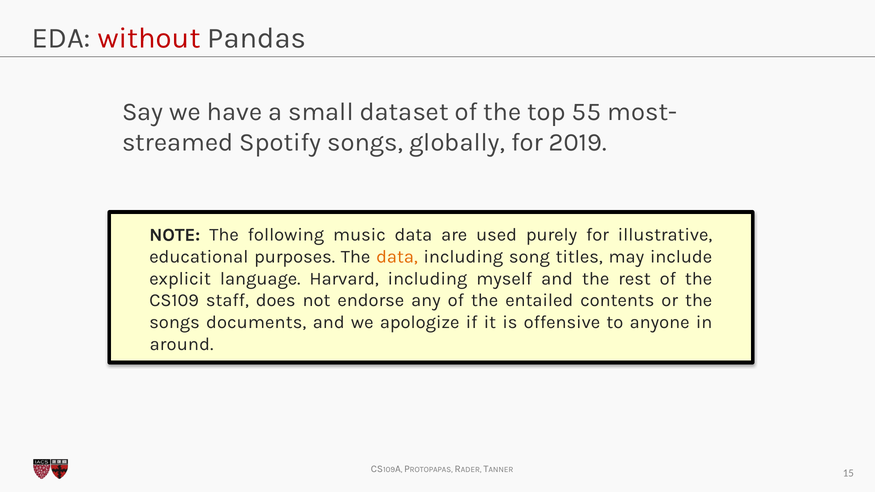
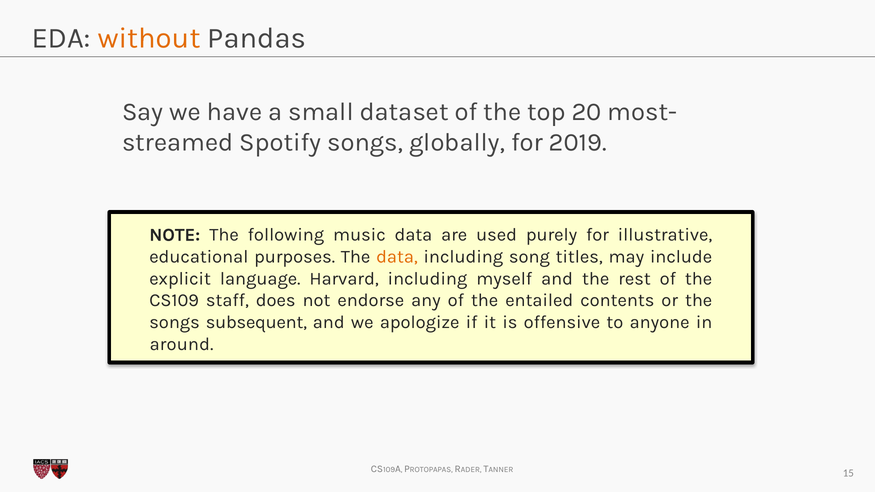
without colour: red -> orange (149, 38)
55: 55 -> 20 (587, 112)
documents: documents -> subsequent (256, 322)
